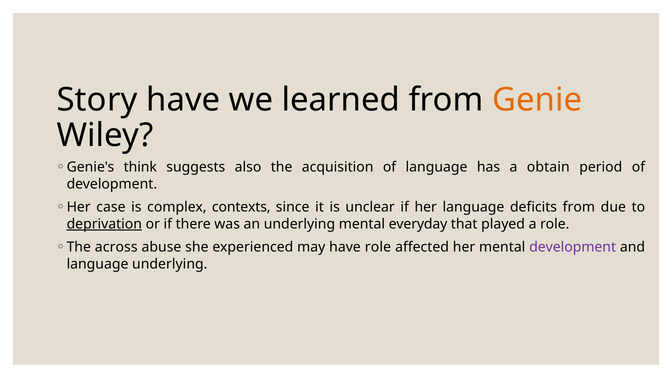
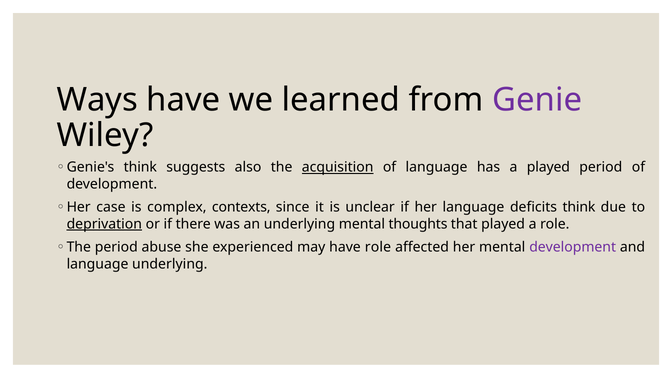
Story: Story -> Ways (97, 100)
Genie colour: orange -> purple (537, 100)
acquisition underline: none -> present (338, 167)
a obtain: obtain -> played (548, 167)
deficits from: from -> think (579, 207)
everyday: everyday -> thoughts (418, 224)
The across: across -> period (116, 247)
